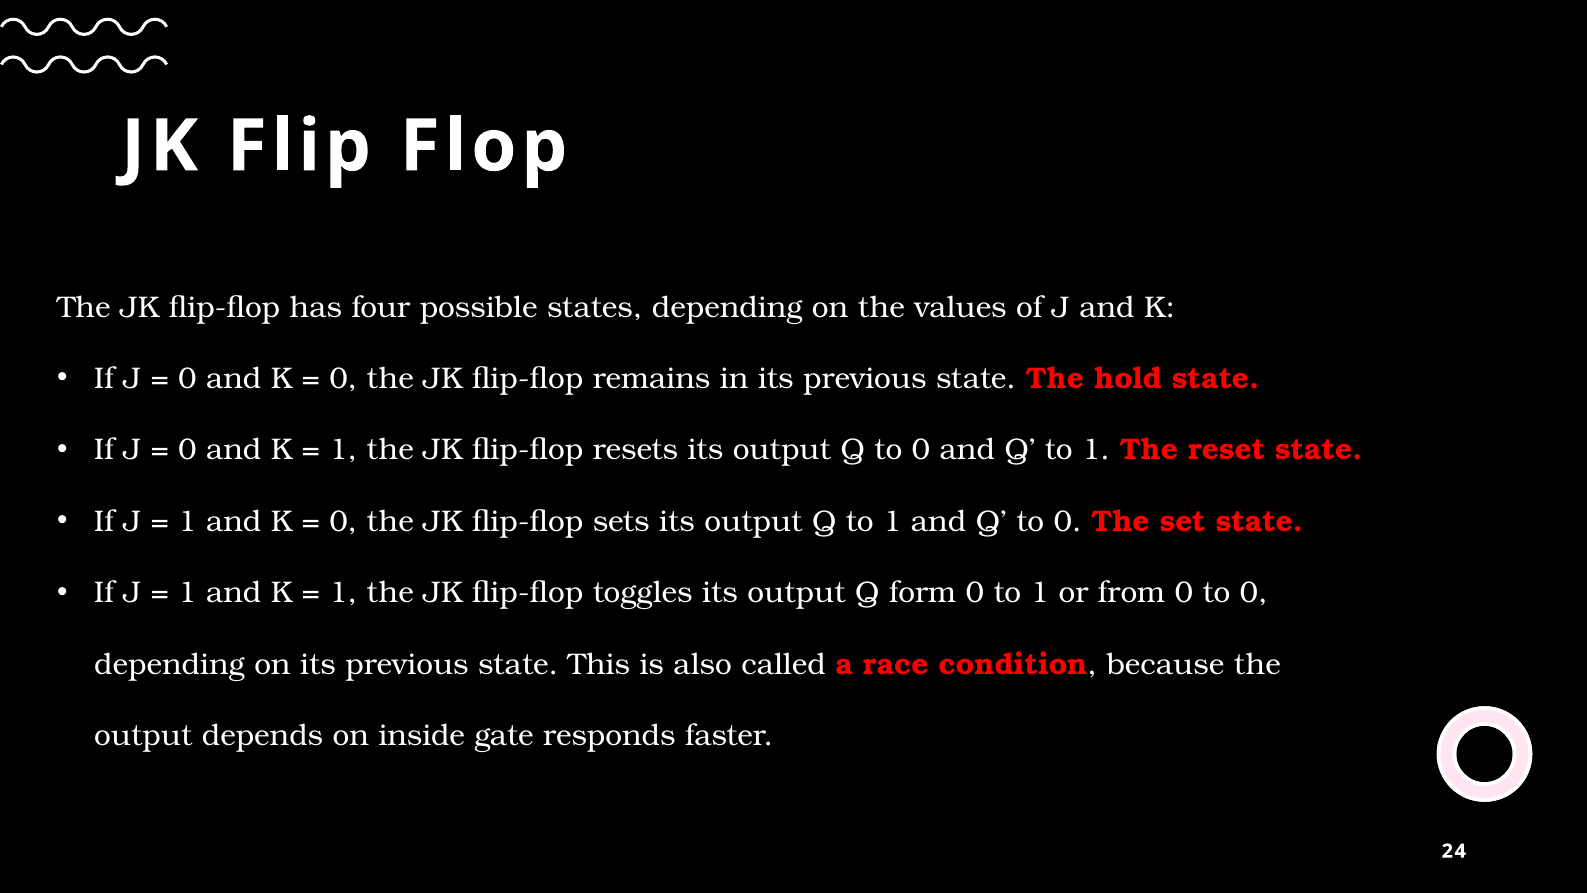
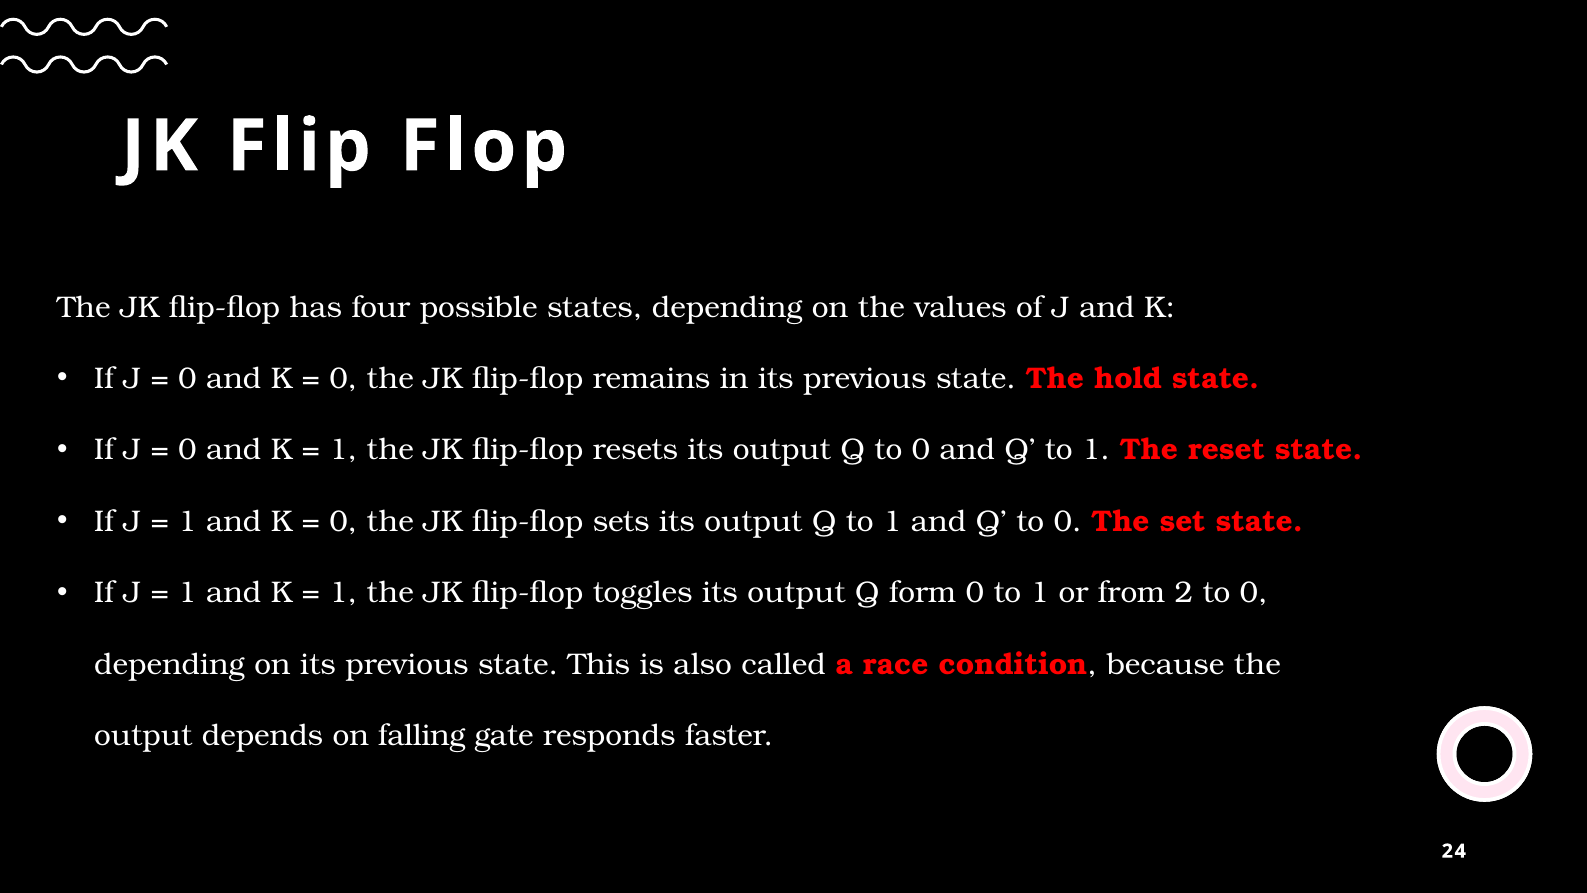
from 0: 0 -> 2 (1184, 593)
inside: inside -> falling (422, 736)
